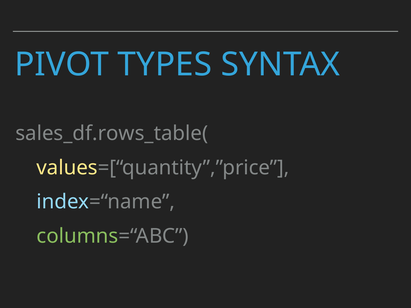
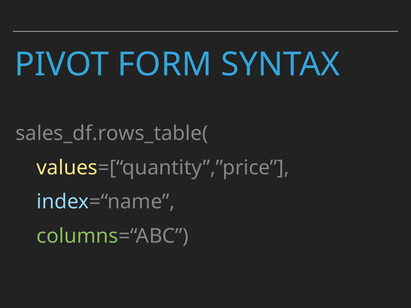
TYPES: TYPES -> FORM (165, 65)
